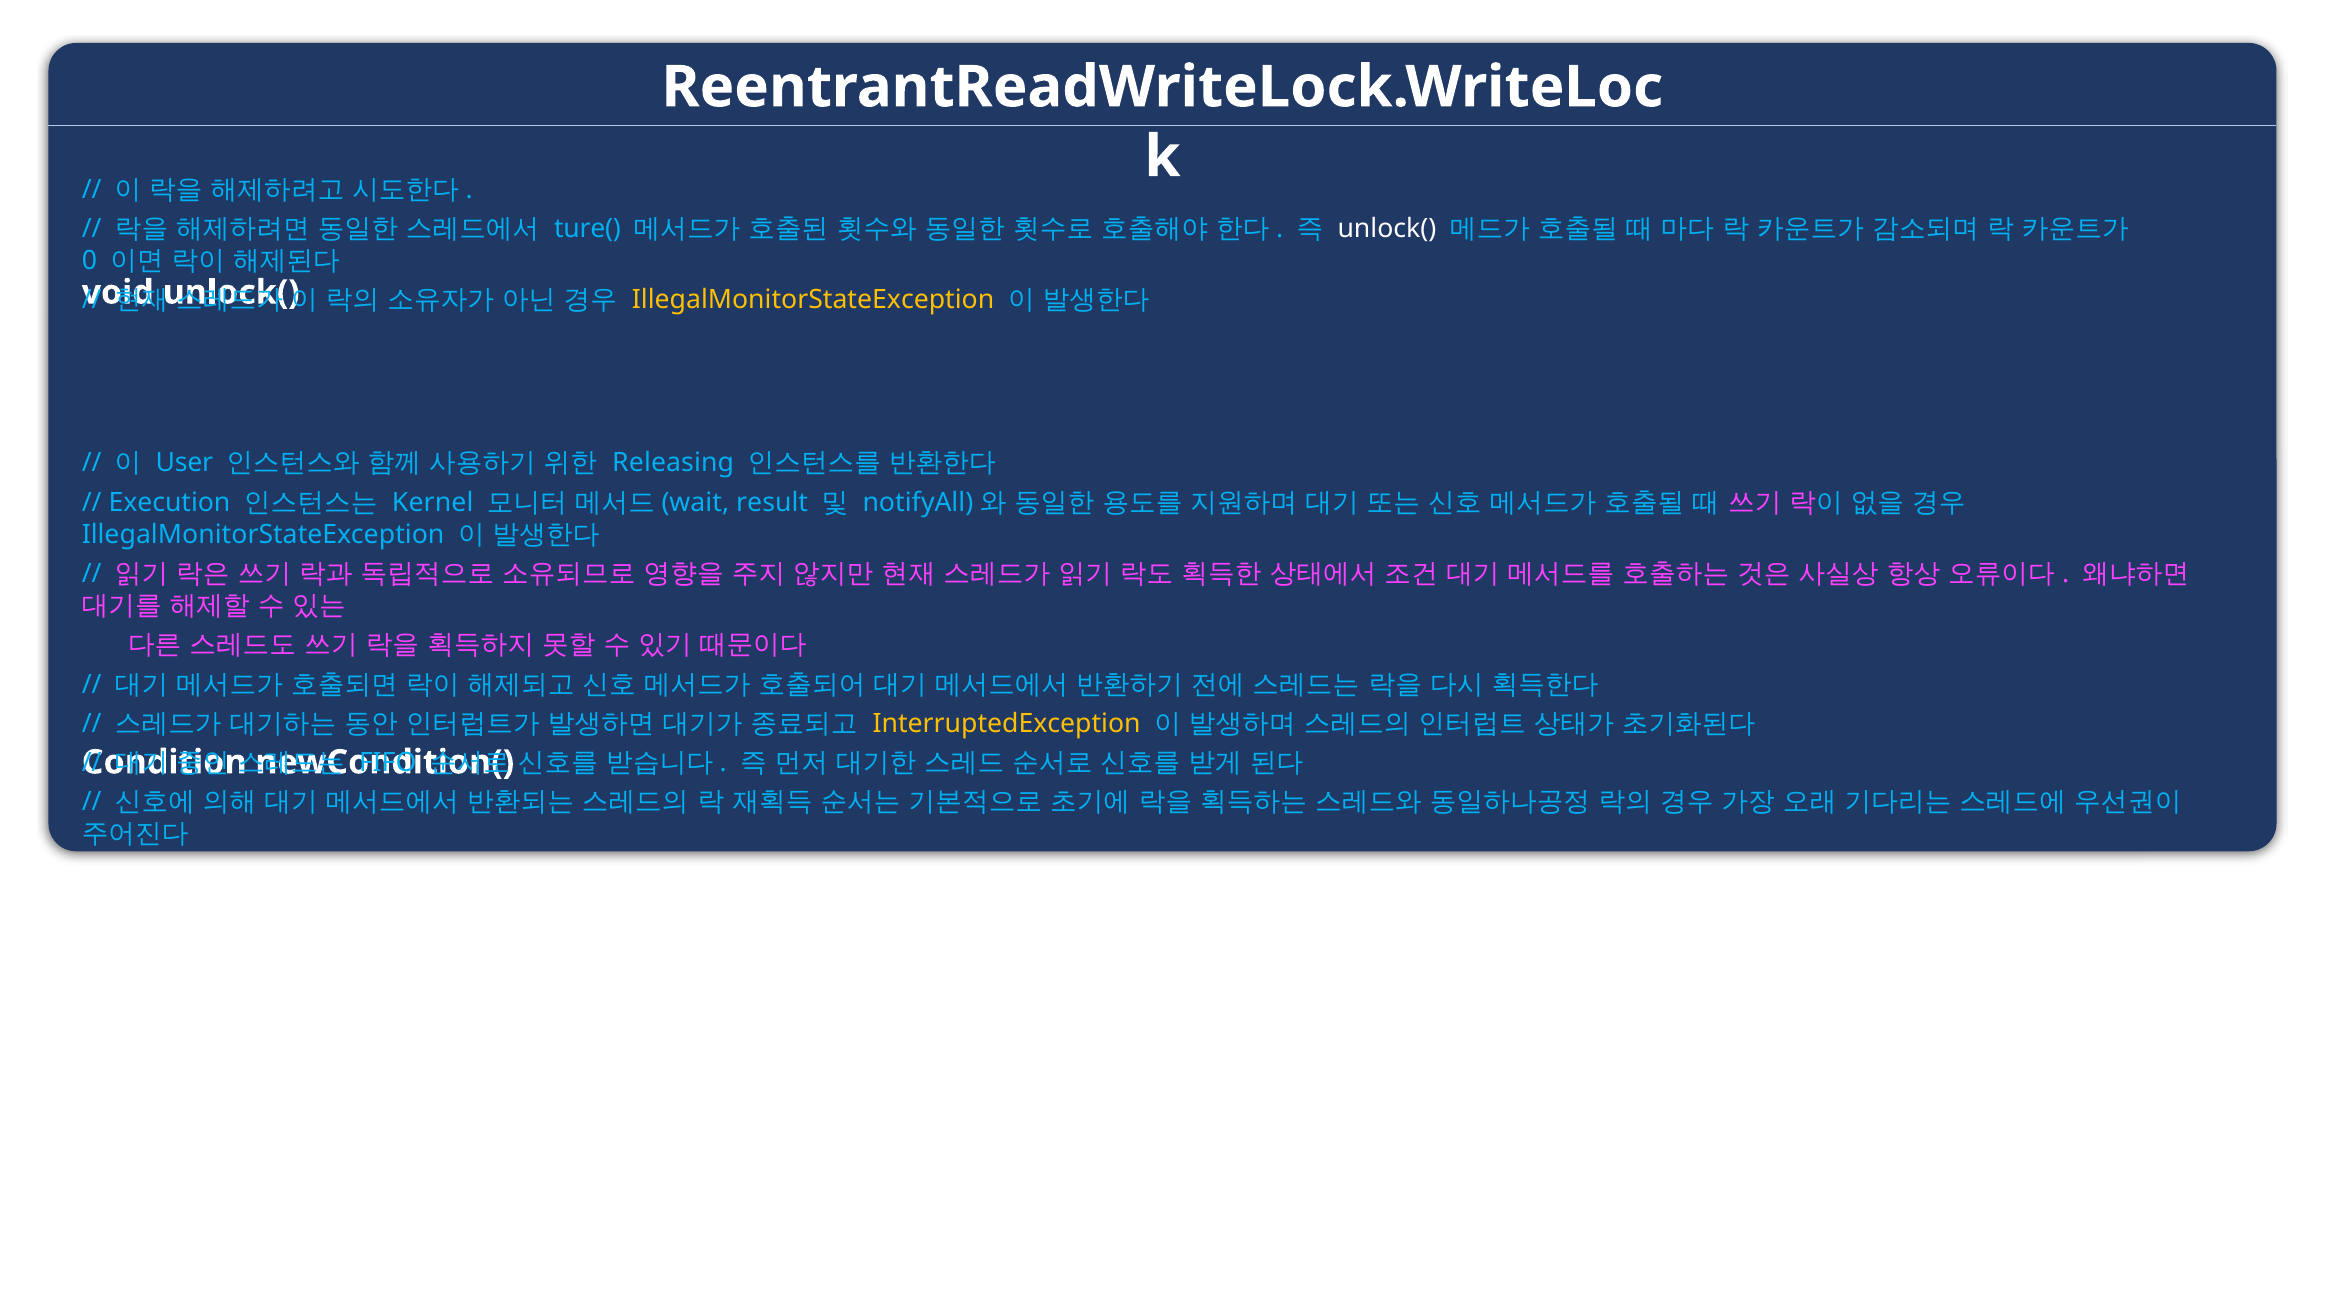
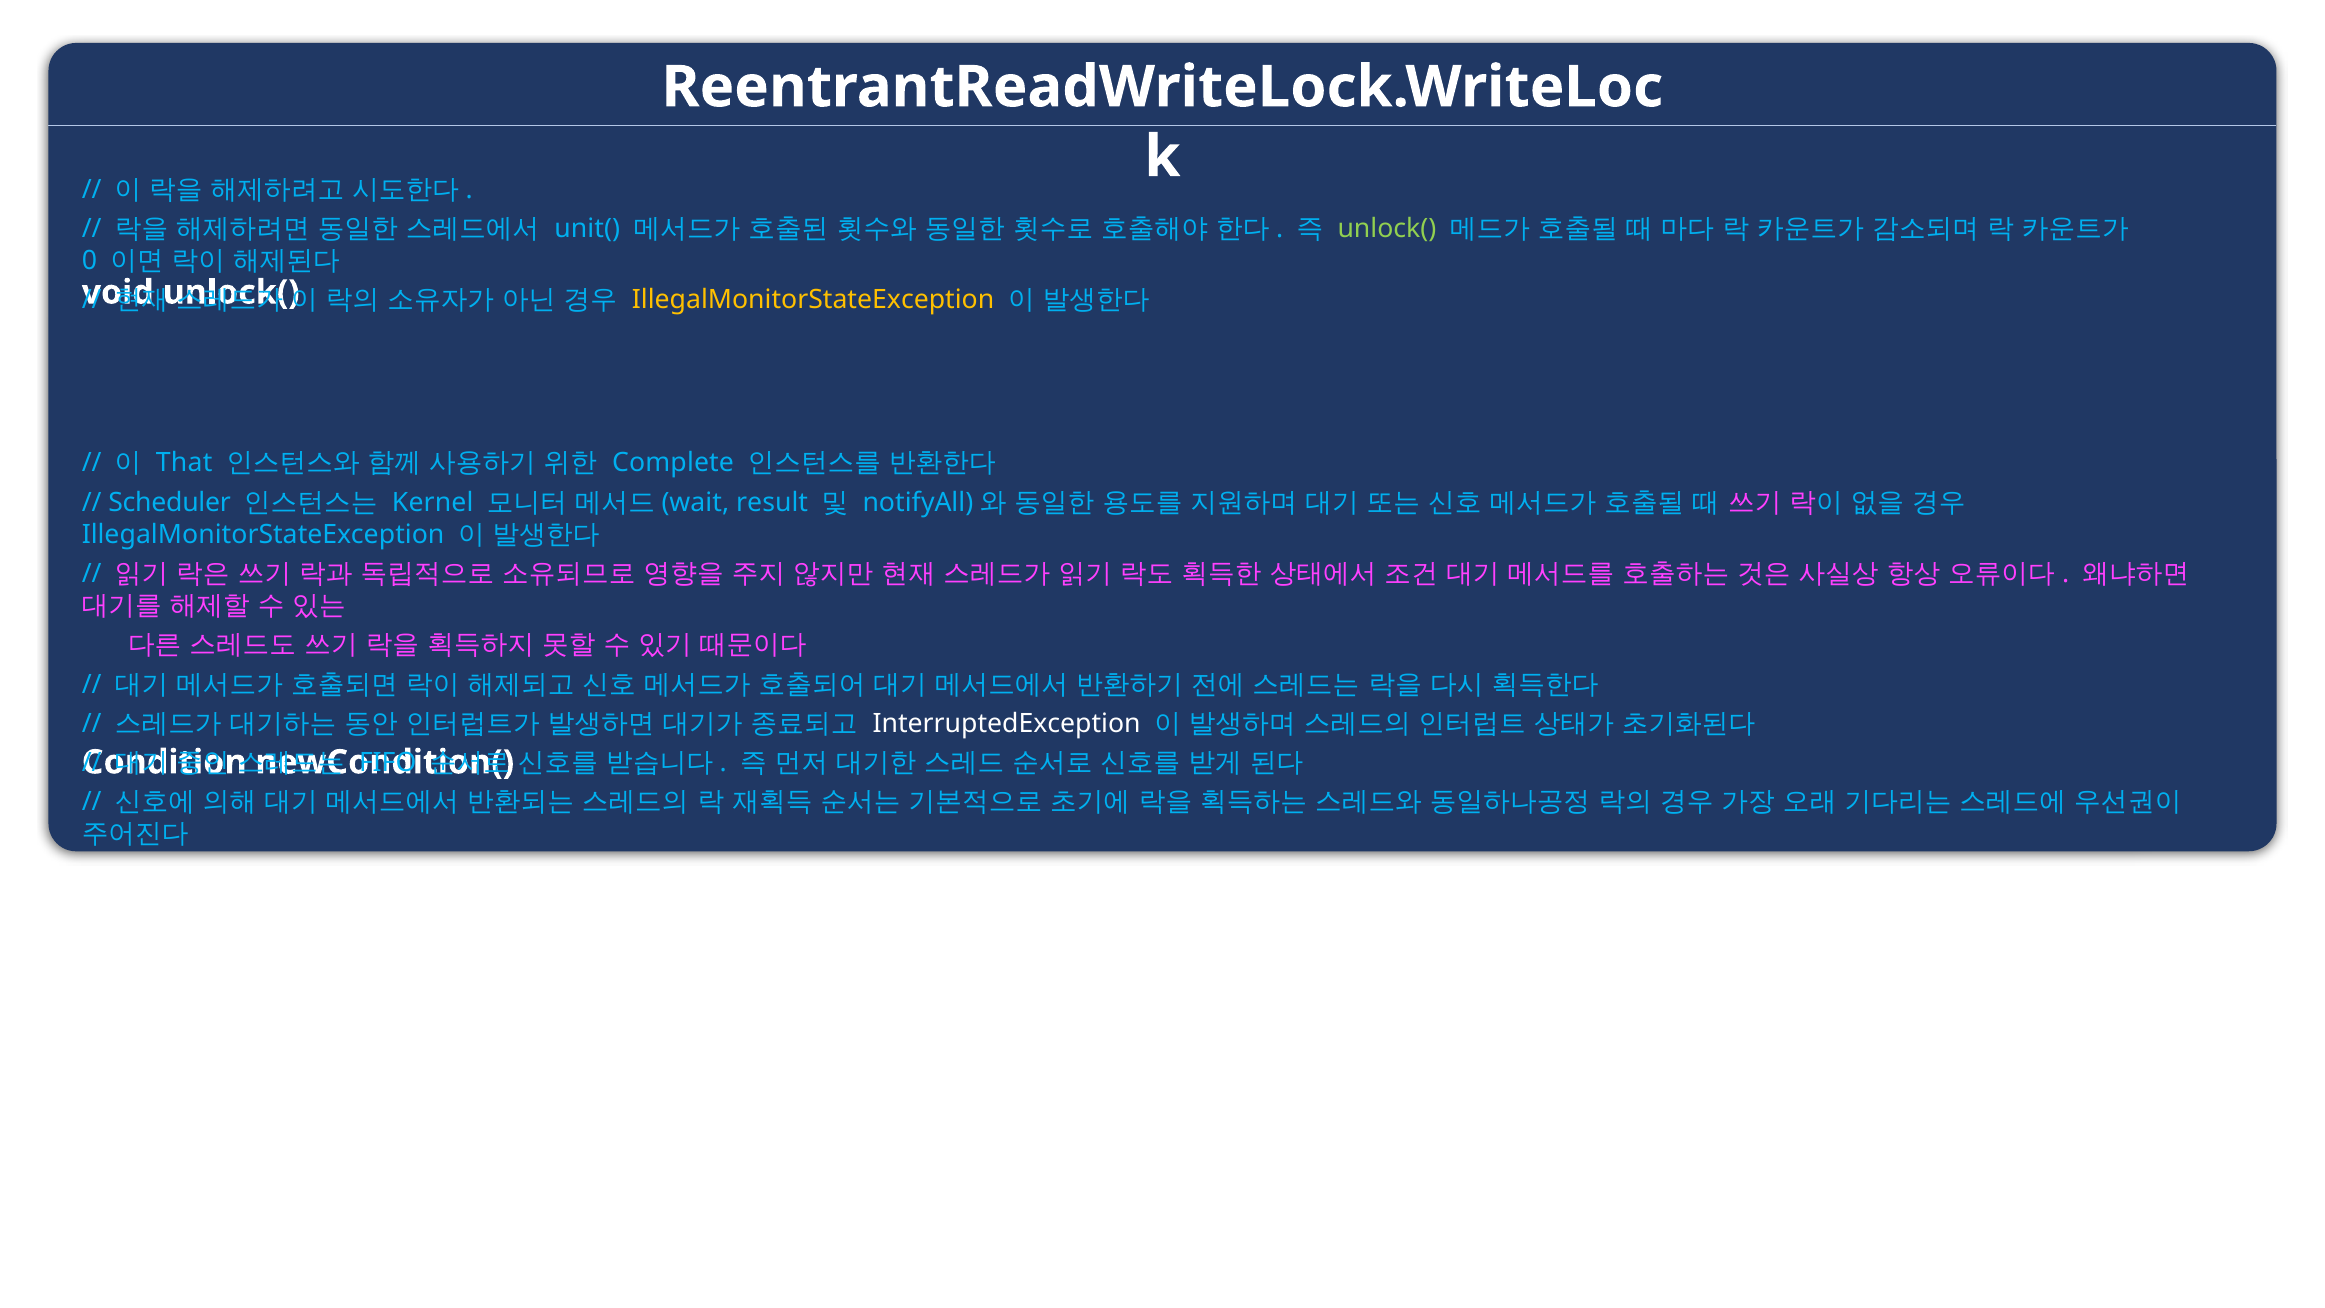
ture(: ture( -> unit( (587, 229)
unlock( colour: white -> light green (1387, 229)
User: User -> That (184, 463)
Releasing: Releasing -> Complete (673, 463)
Execution: Execution -> Scheduler (170, 502)
InterruptedException colour: yellow -> white (1007, 723)
